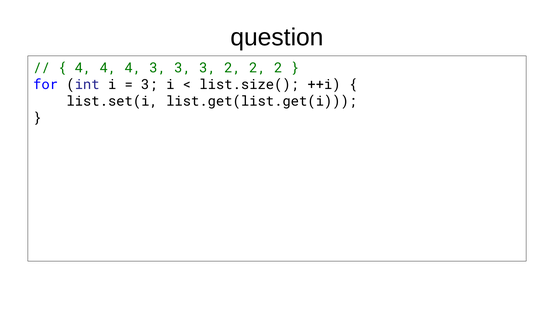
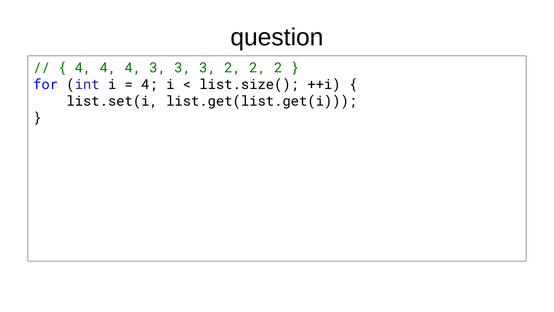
3: 3 -> 4 (149, 84)
